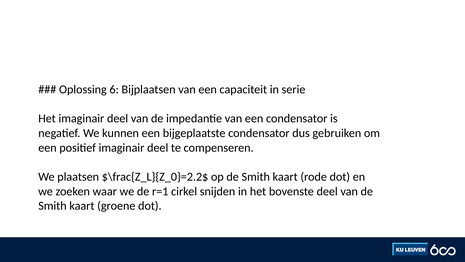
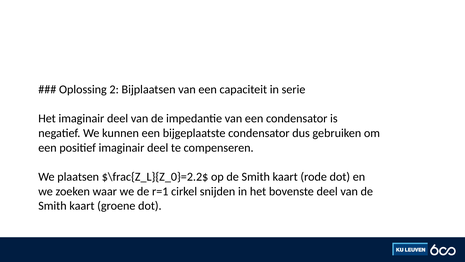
6: 6 -> 2 (114, 89)
